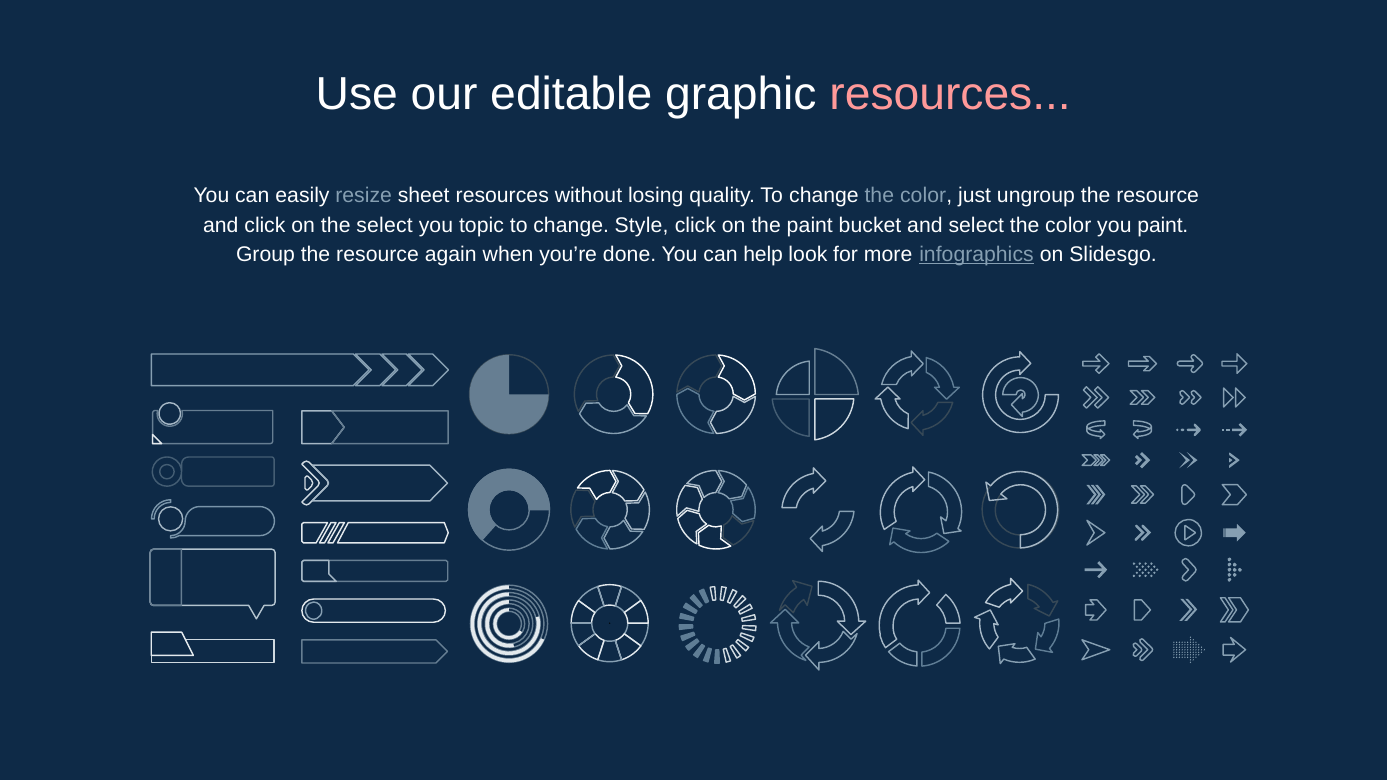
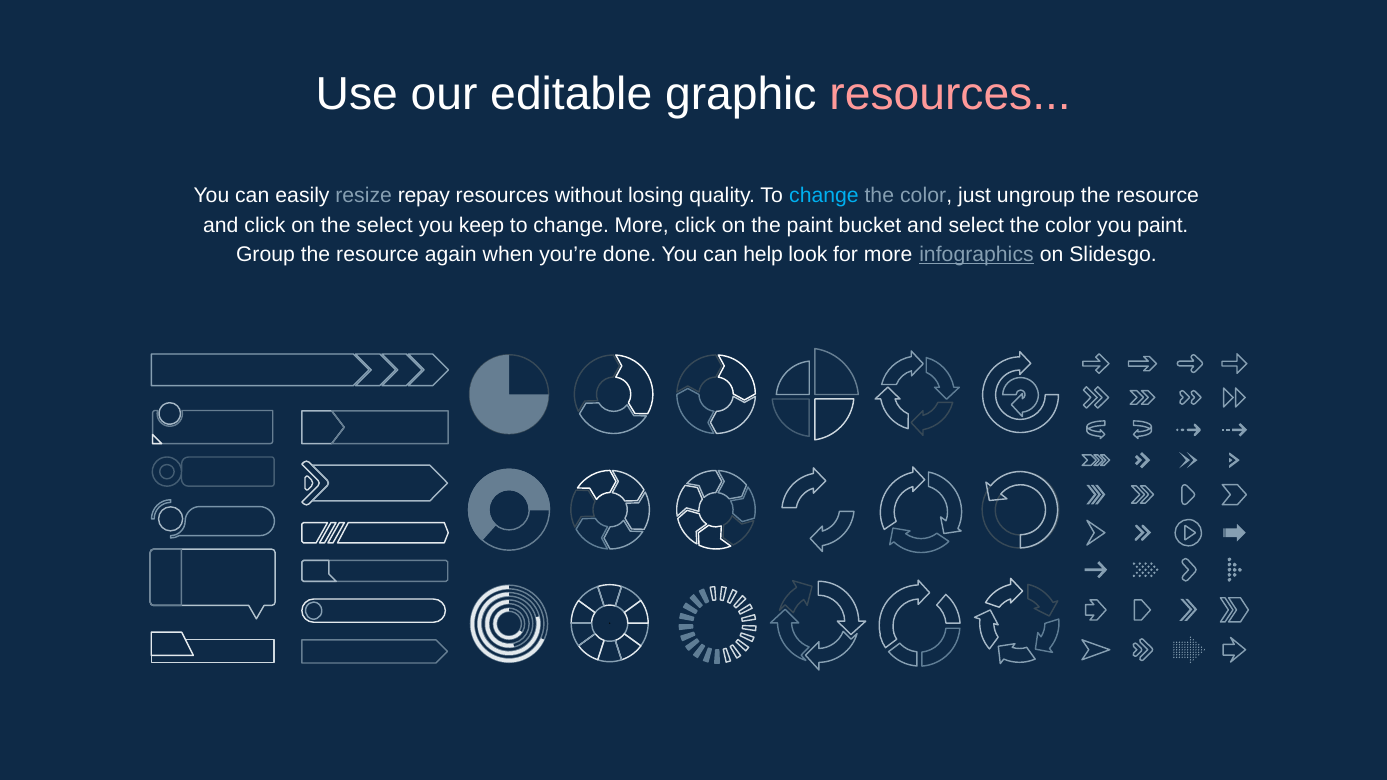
sheet: sheet -> repay (424, 196)
change colour: white -> light blue (824, 196)
topic: topic -> keep (482, 225)
change Style: Style -> More (642, 225)
